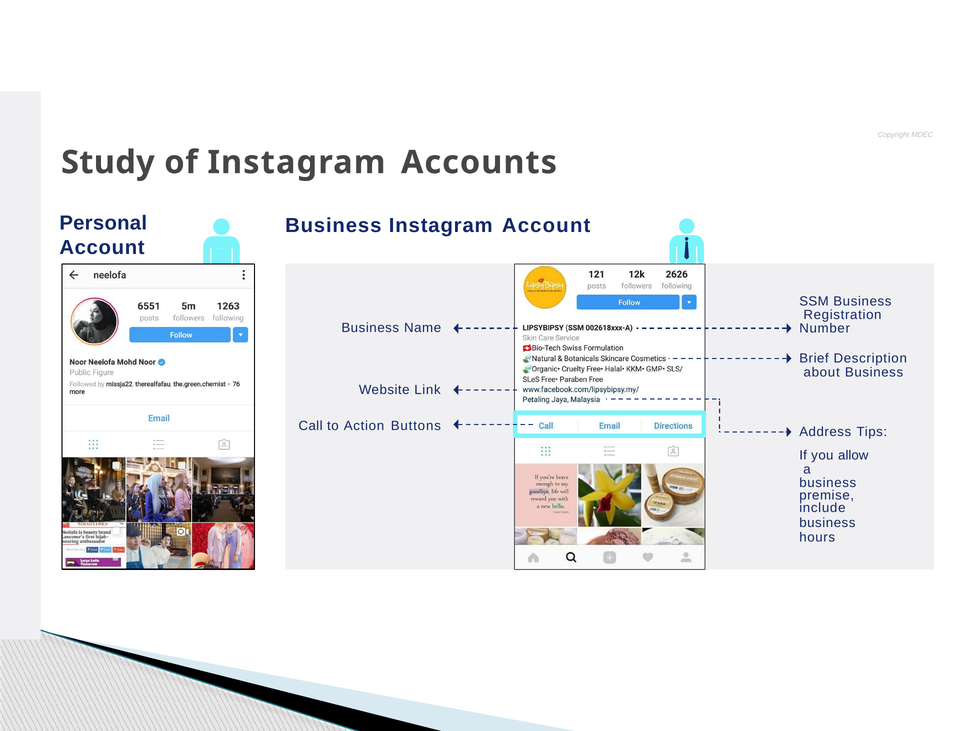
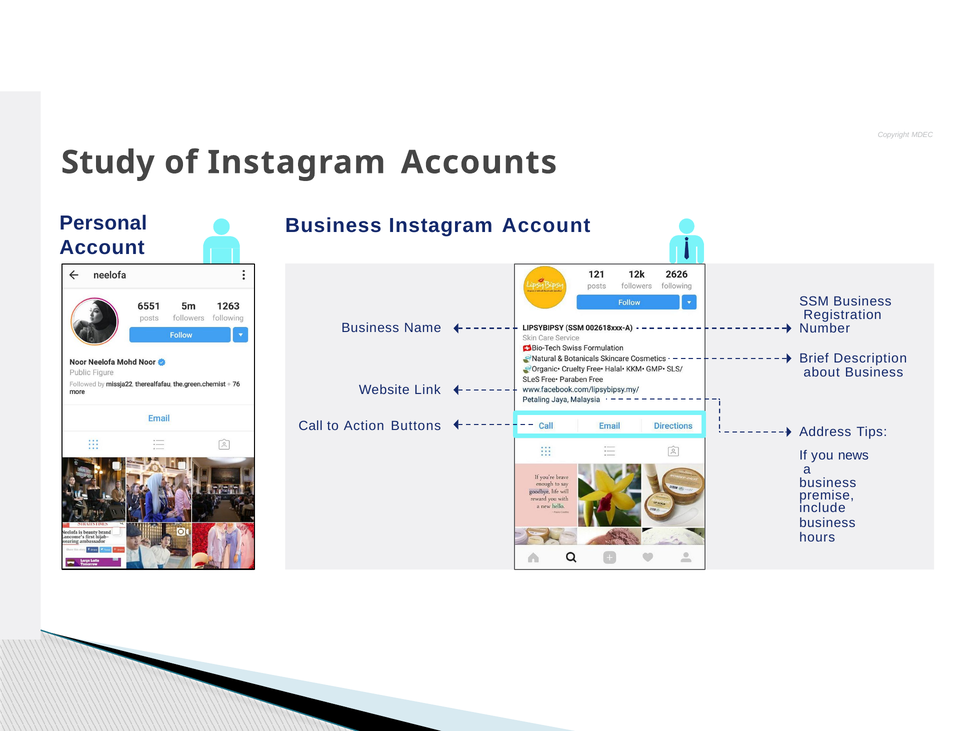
allow: allow -> news (853, 456)
